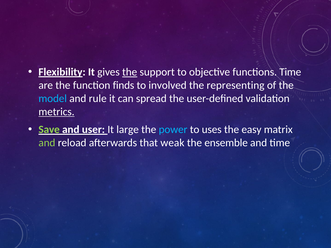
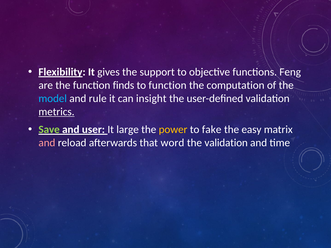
the underline: present -> none (130, 72)
functions Time: Time -> Feng (290, 72)
to involved: involved -> function (168, 85)
representing: representing -> computation (236, 85)
spread: spread -> insight (151, 99)
power colour: light blue -> yellow (173, 130)
uses: uses -> fake (212, 130)
and colour: light green -> pink (47, 143)
weak: weak -> word (172, 143)
the ensemble: ensemble -> validation (226, 143)
